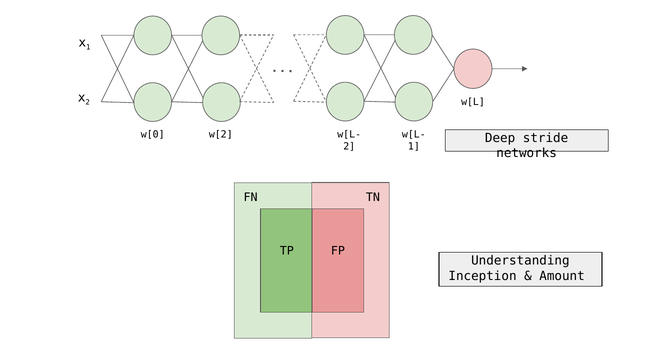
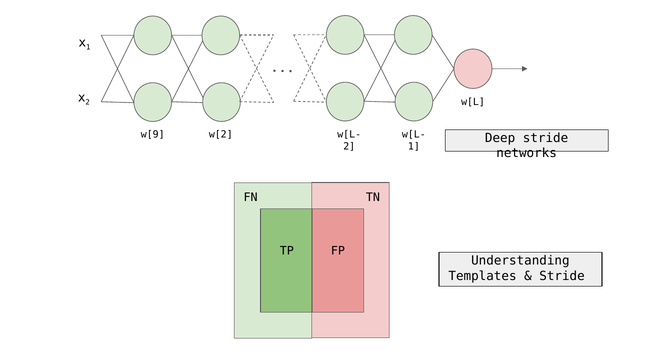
w[0: w[0 -> w[9 (153, 134)
Inception: Inception -> Templates (483, 275)
Amount: Amount -> Stride (562, 275)
